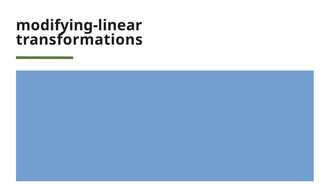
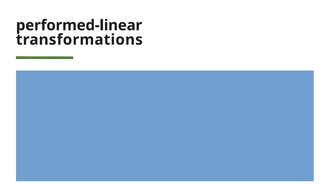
modifying-linear: modifying-linear -> performed-linear (79, 25)
